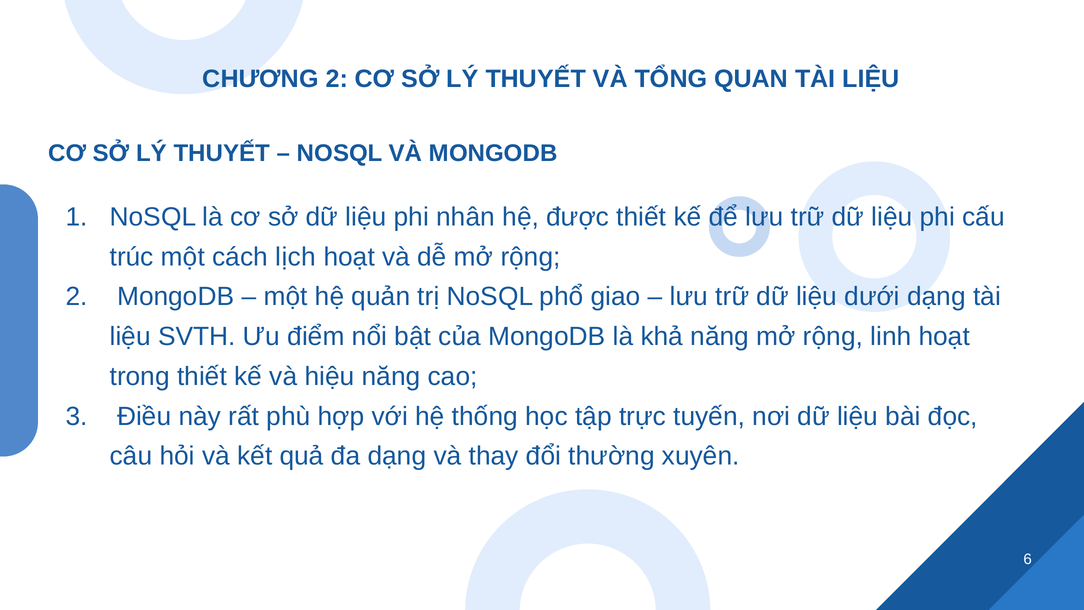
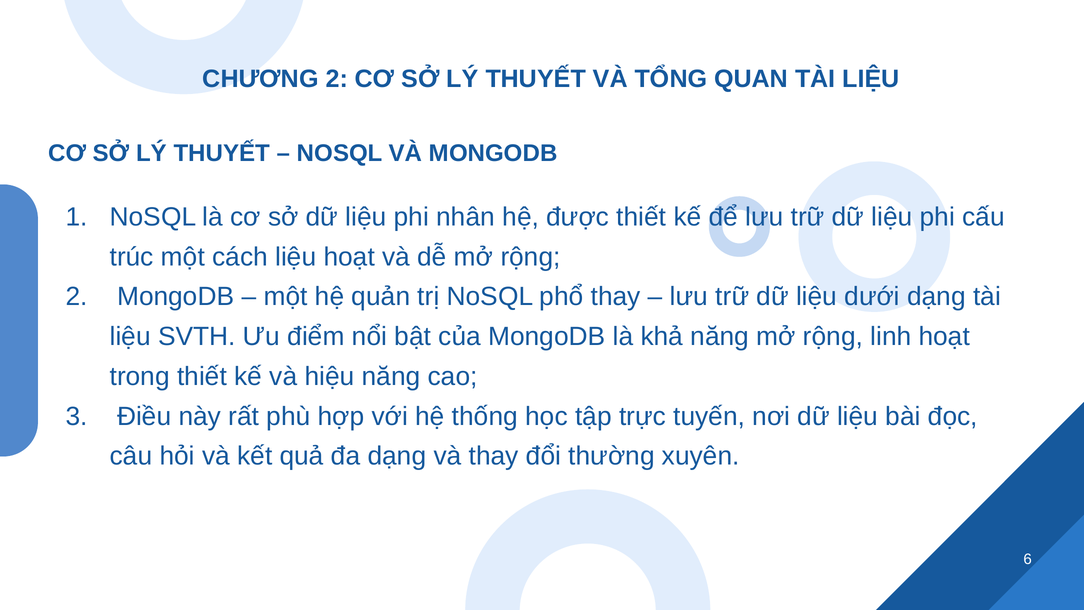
cách lịch: lịch -> liệu (296, 257)
phổ giao: giao -> thay (616, 297)
